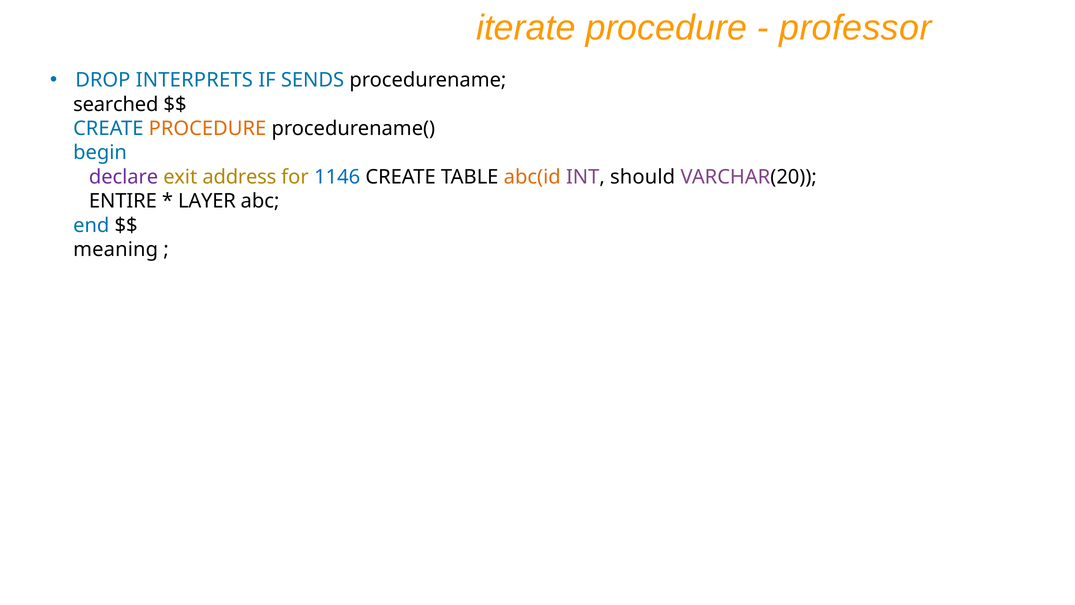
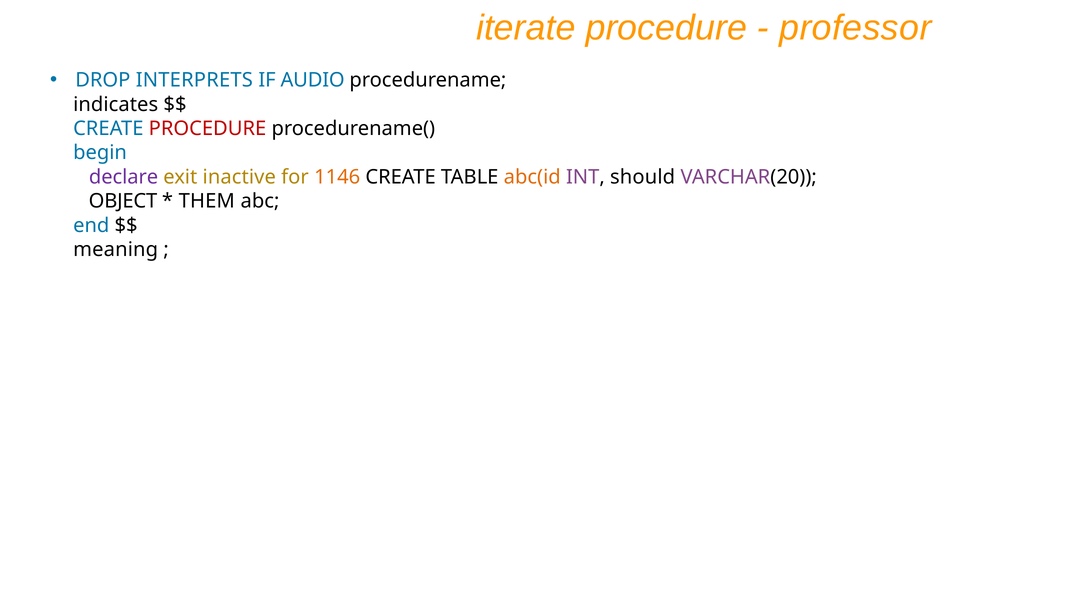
SENDS: SENDS -> AUDIO (313, 80)
searched: searched -> indicates (116, 104)
PROCEDURE colour: orange -> red (208, 129)
address: address -> inactive (239, 177)
1146 colour: blue -> orange (337, 177)
ENTIRE: ENTIRE -> OBJECT (123, 201)
LAYER: LAYER -> THEM (207, 201)
